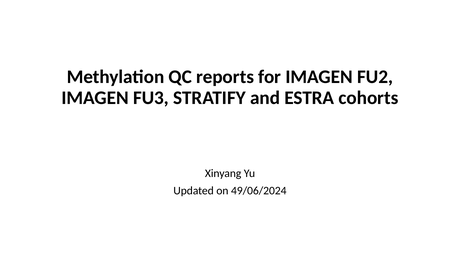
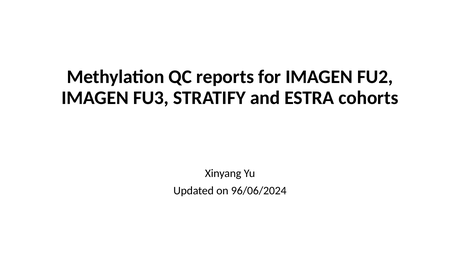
49/06/2024: 49/06/2024 -> 96/06/2024 (259, 190)
